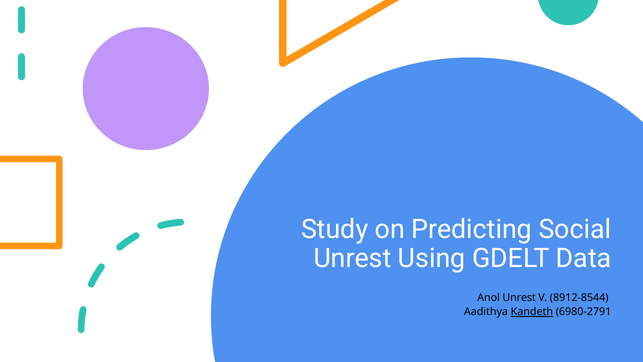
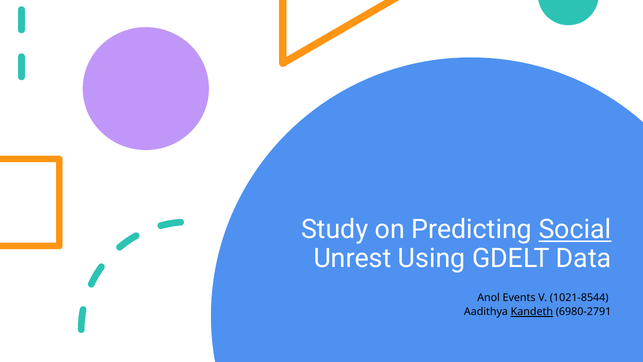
Social underline: none -> present (575, 229)
Anol Unrest: Unrest -> Events (519, 298)
8912-8544: 8912-8544 -> 1021-8544 (579, 298)
